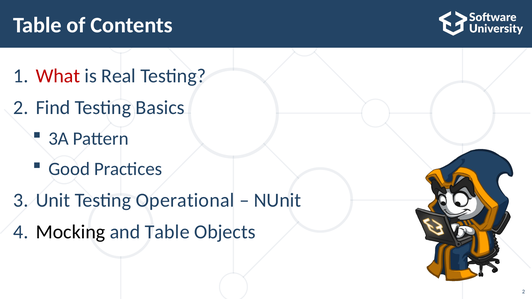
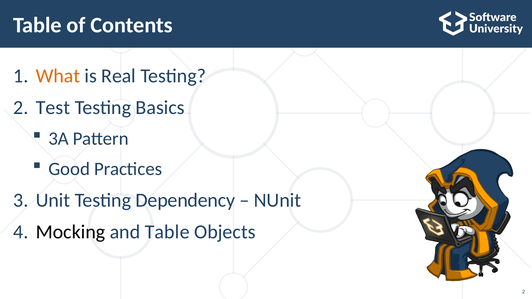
What colour: red -> orange (58, 76)
Find: Find -> Test (53, 108)
Operational: Operational -> Dependency (185, 200)
